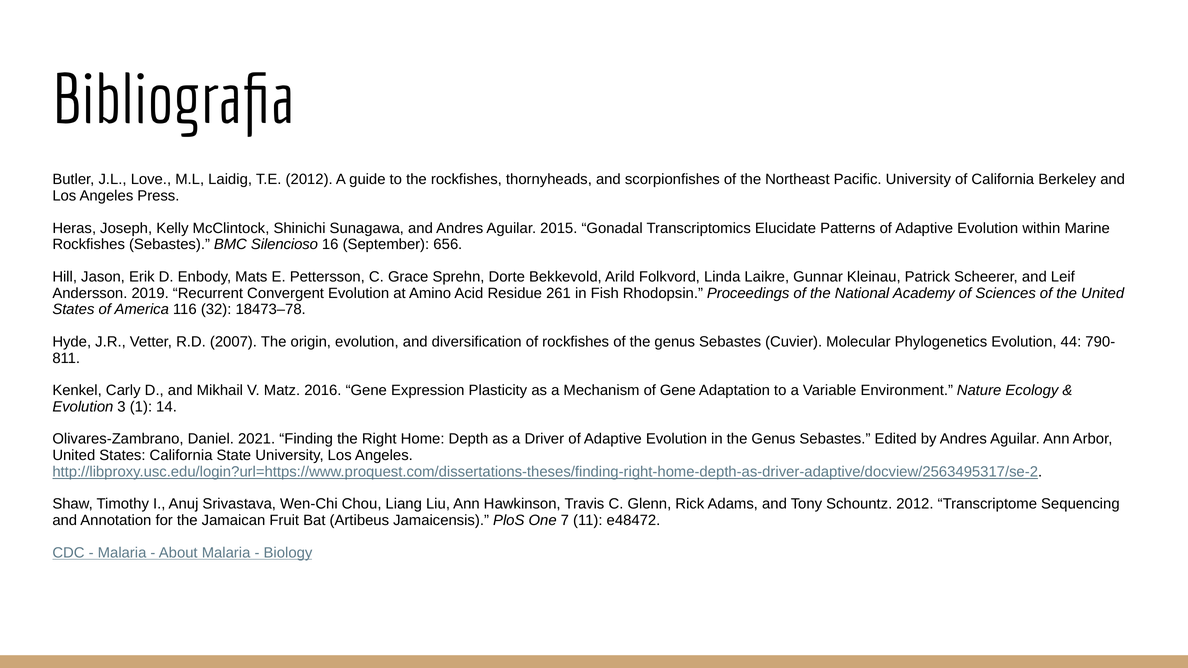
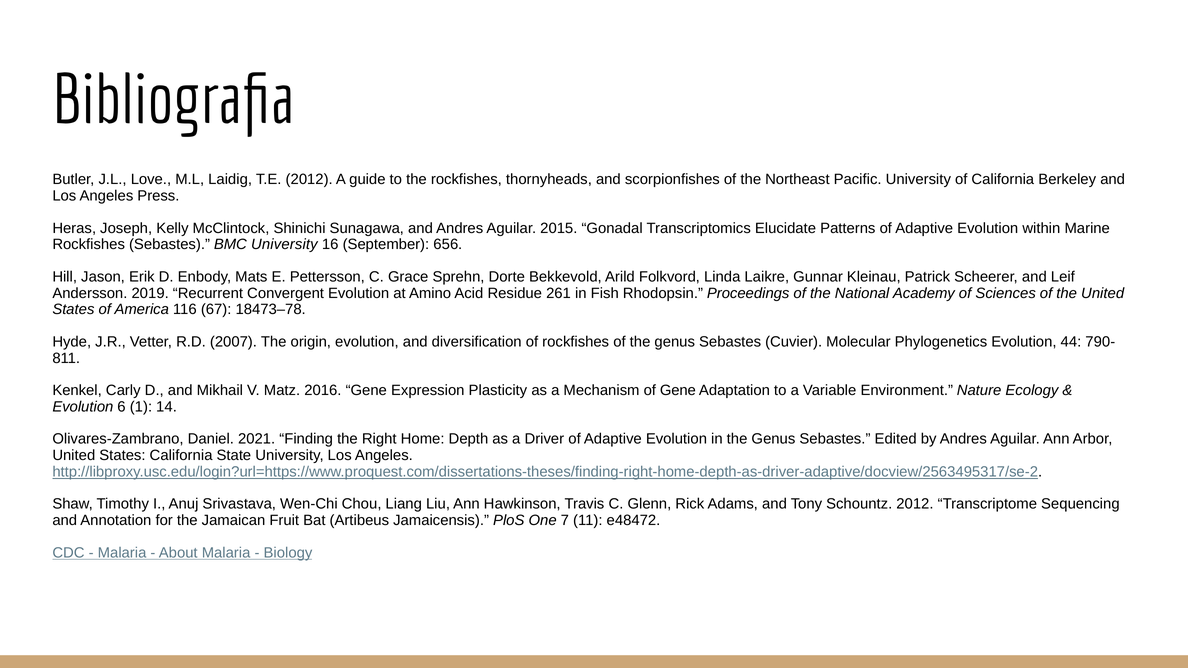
BMC Silencioso: Silencioso -> University (284, 245)
32: 32 -> 67 (216, 310)
3: 3 -> 6 (121, 407)
